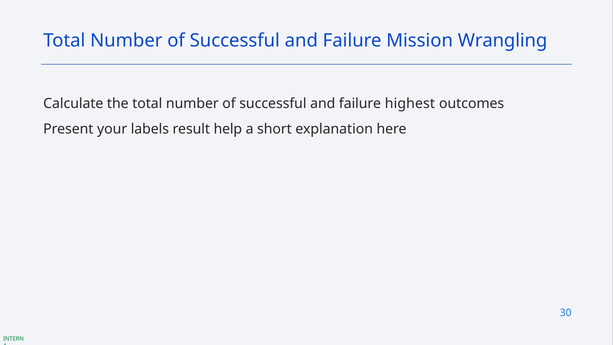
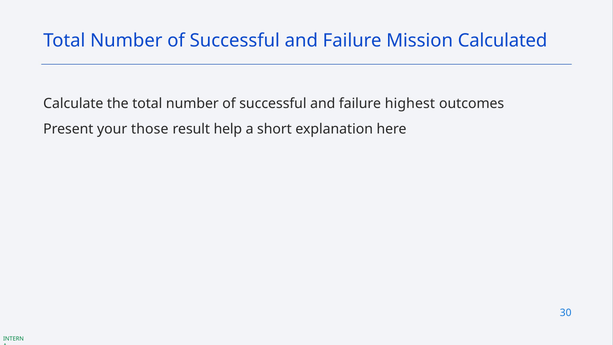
Wrangling: Wrangling -> Calculated (503, 41)
labels: labels -> those (150, 129)
